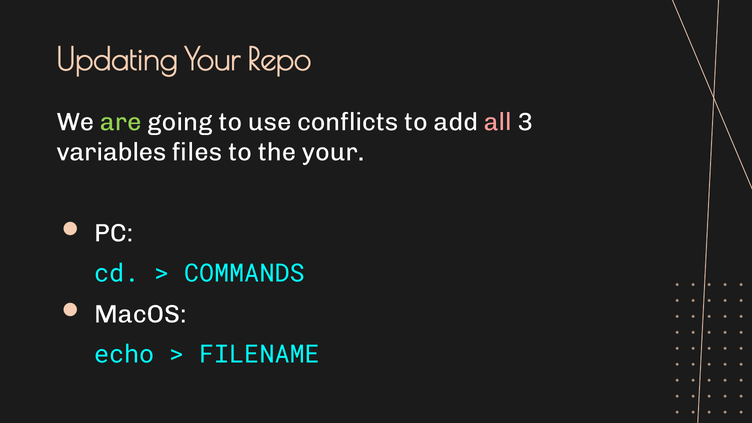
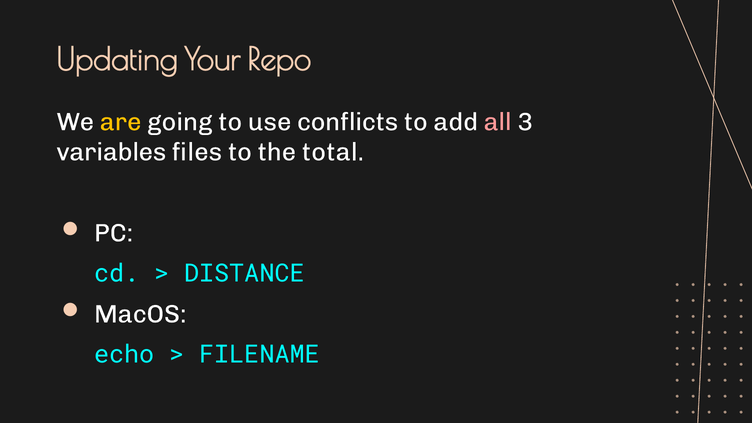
are colour: light green -> yellow (121, 122)
the your: your -> total (333, 152)
COMMANDS: COMMANDS -> DISTANCE (244, 274)
